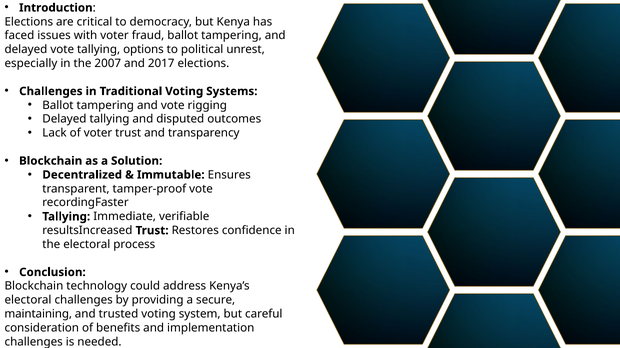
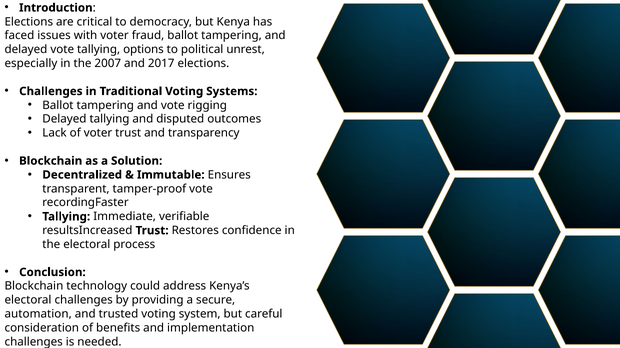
maintaining: maintaining -> automation (38, 315)
